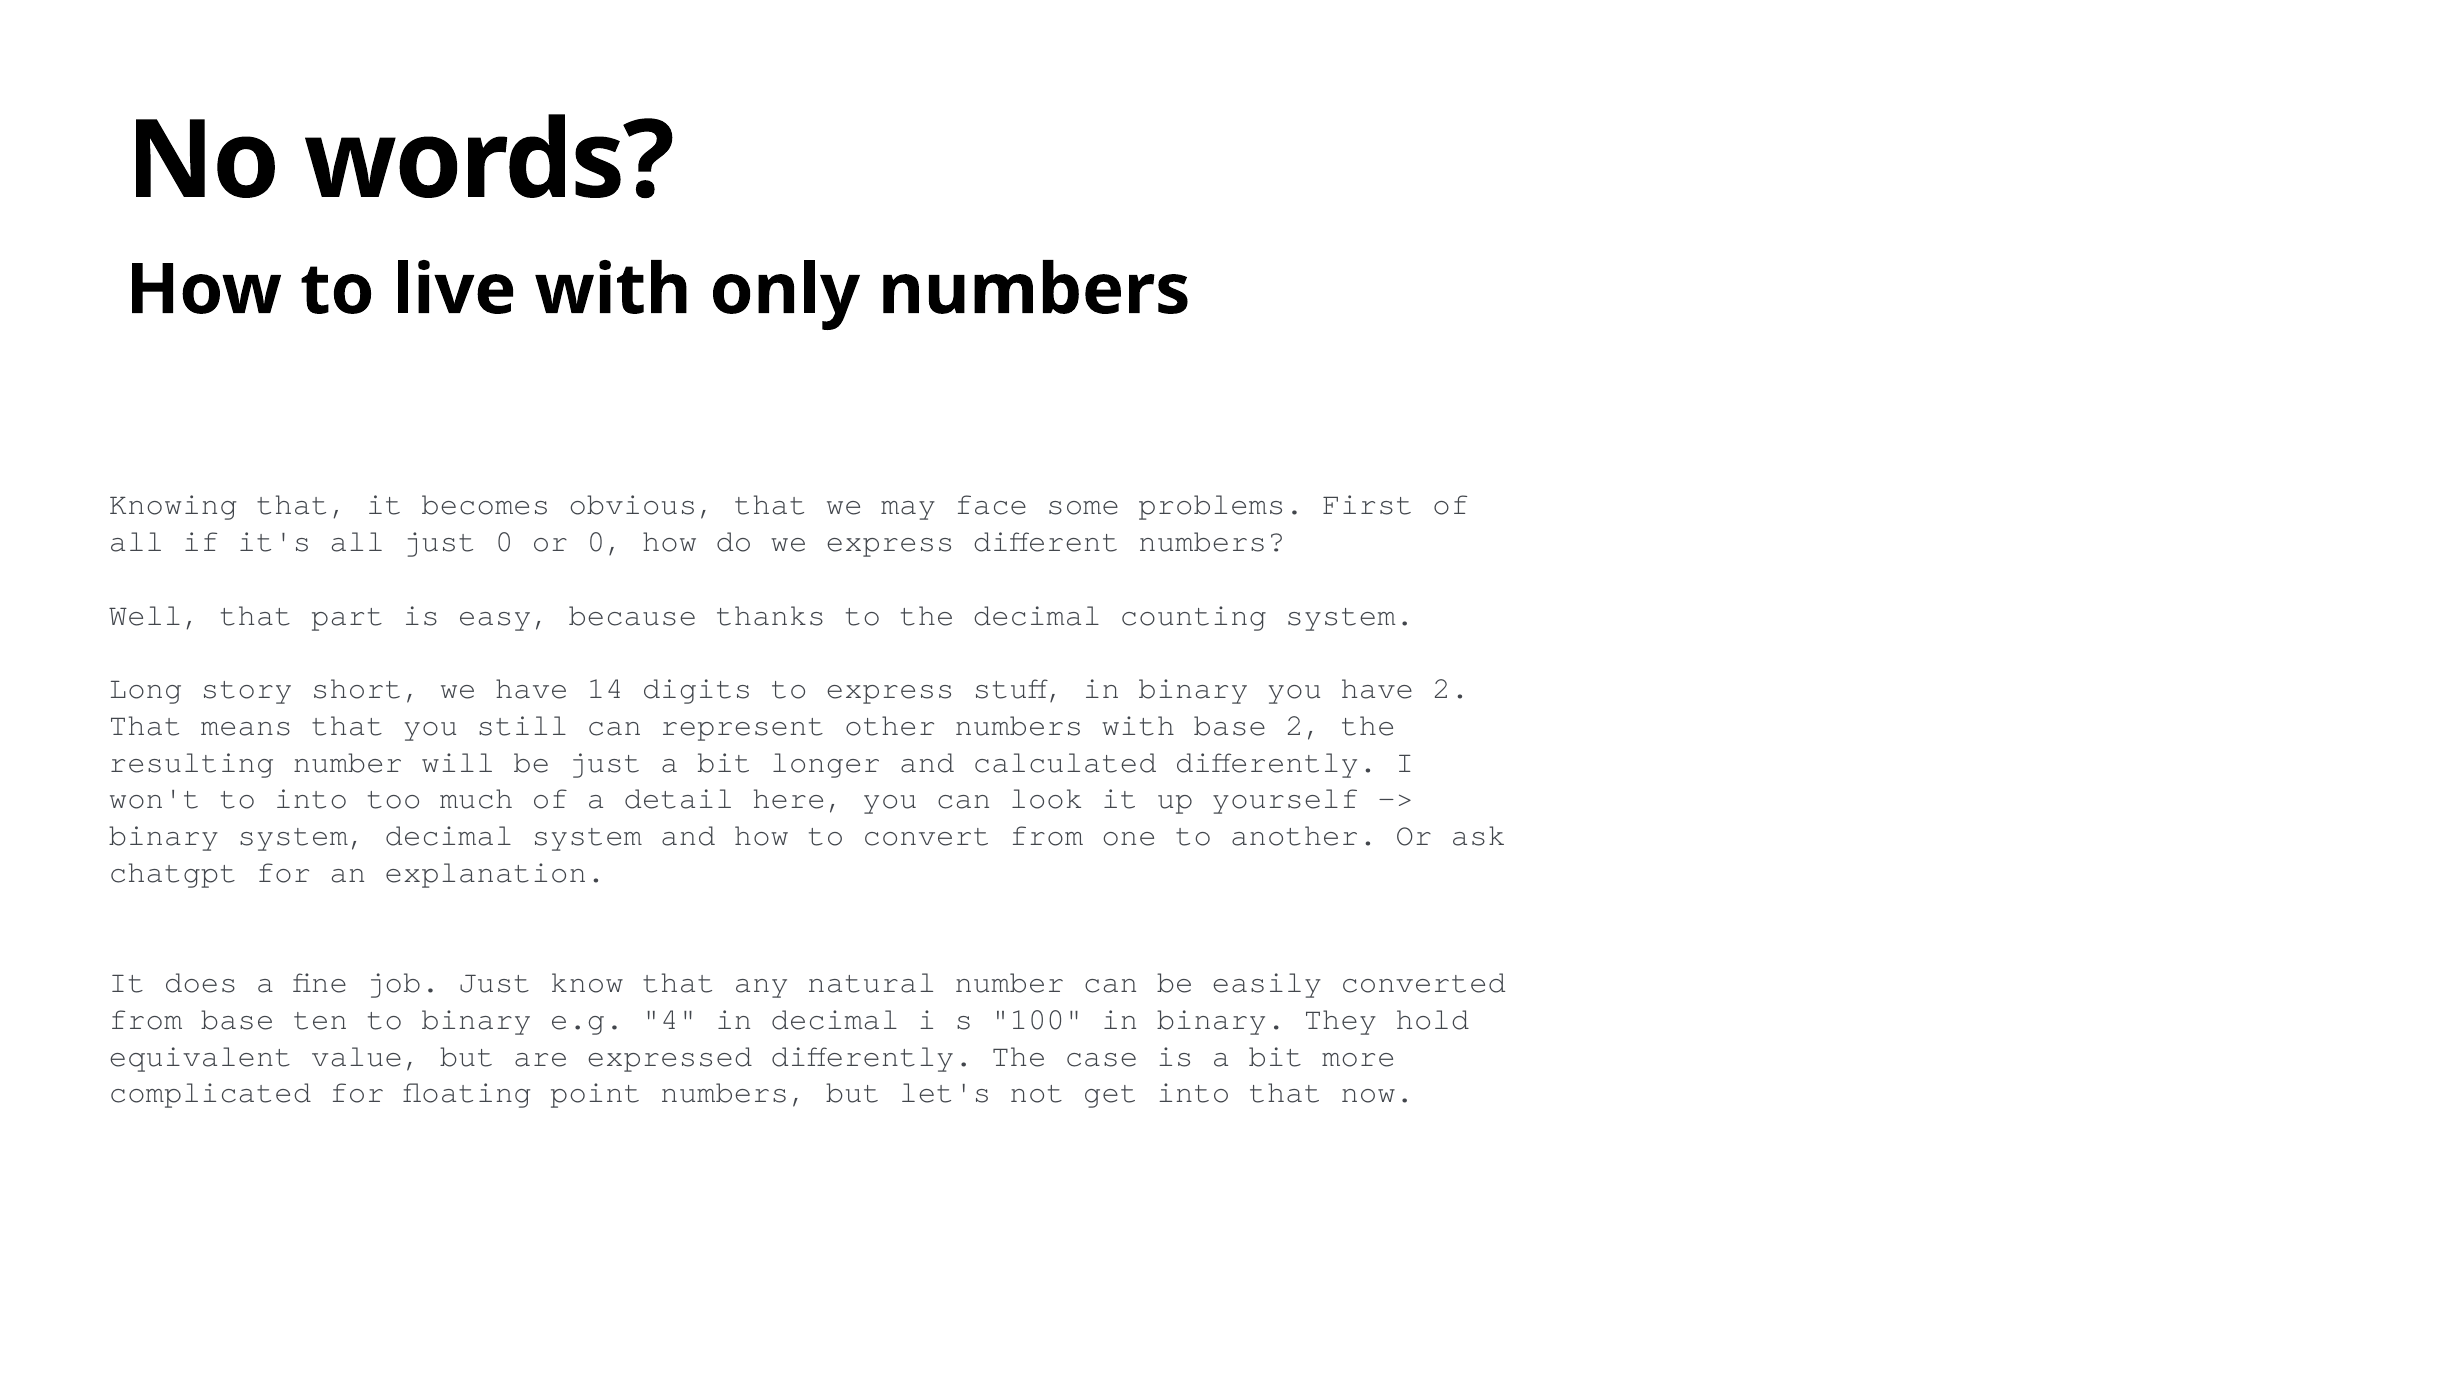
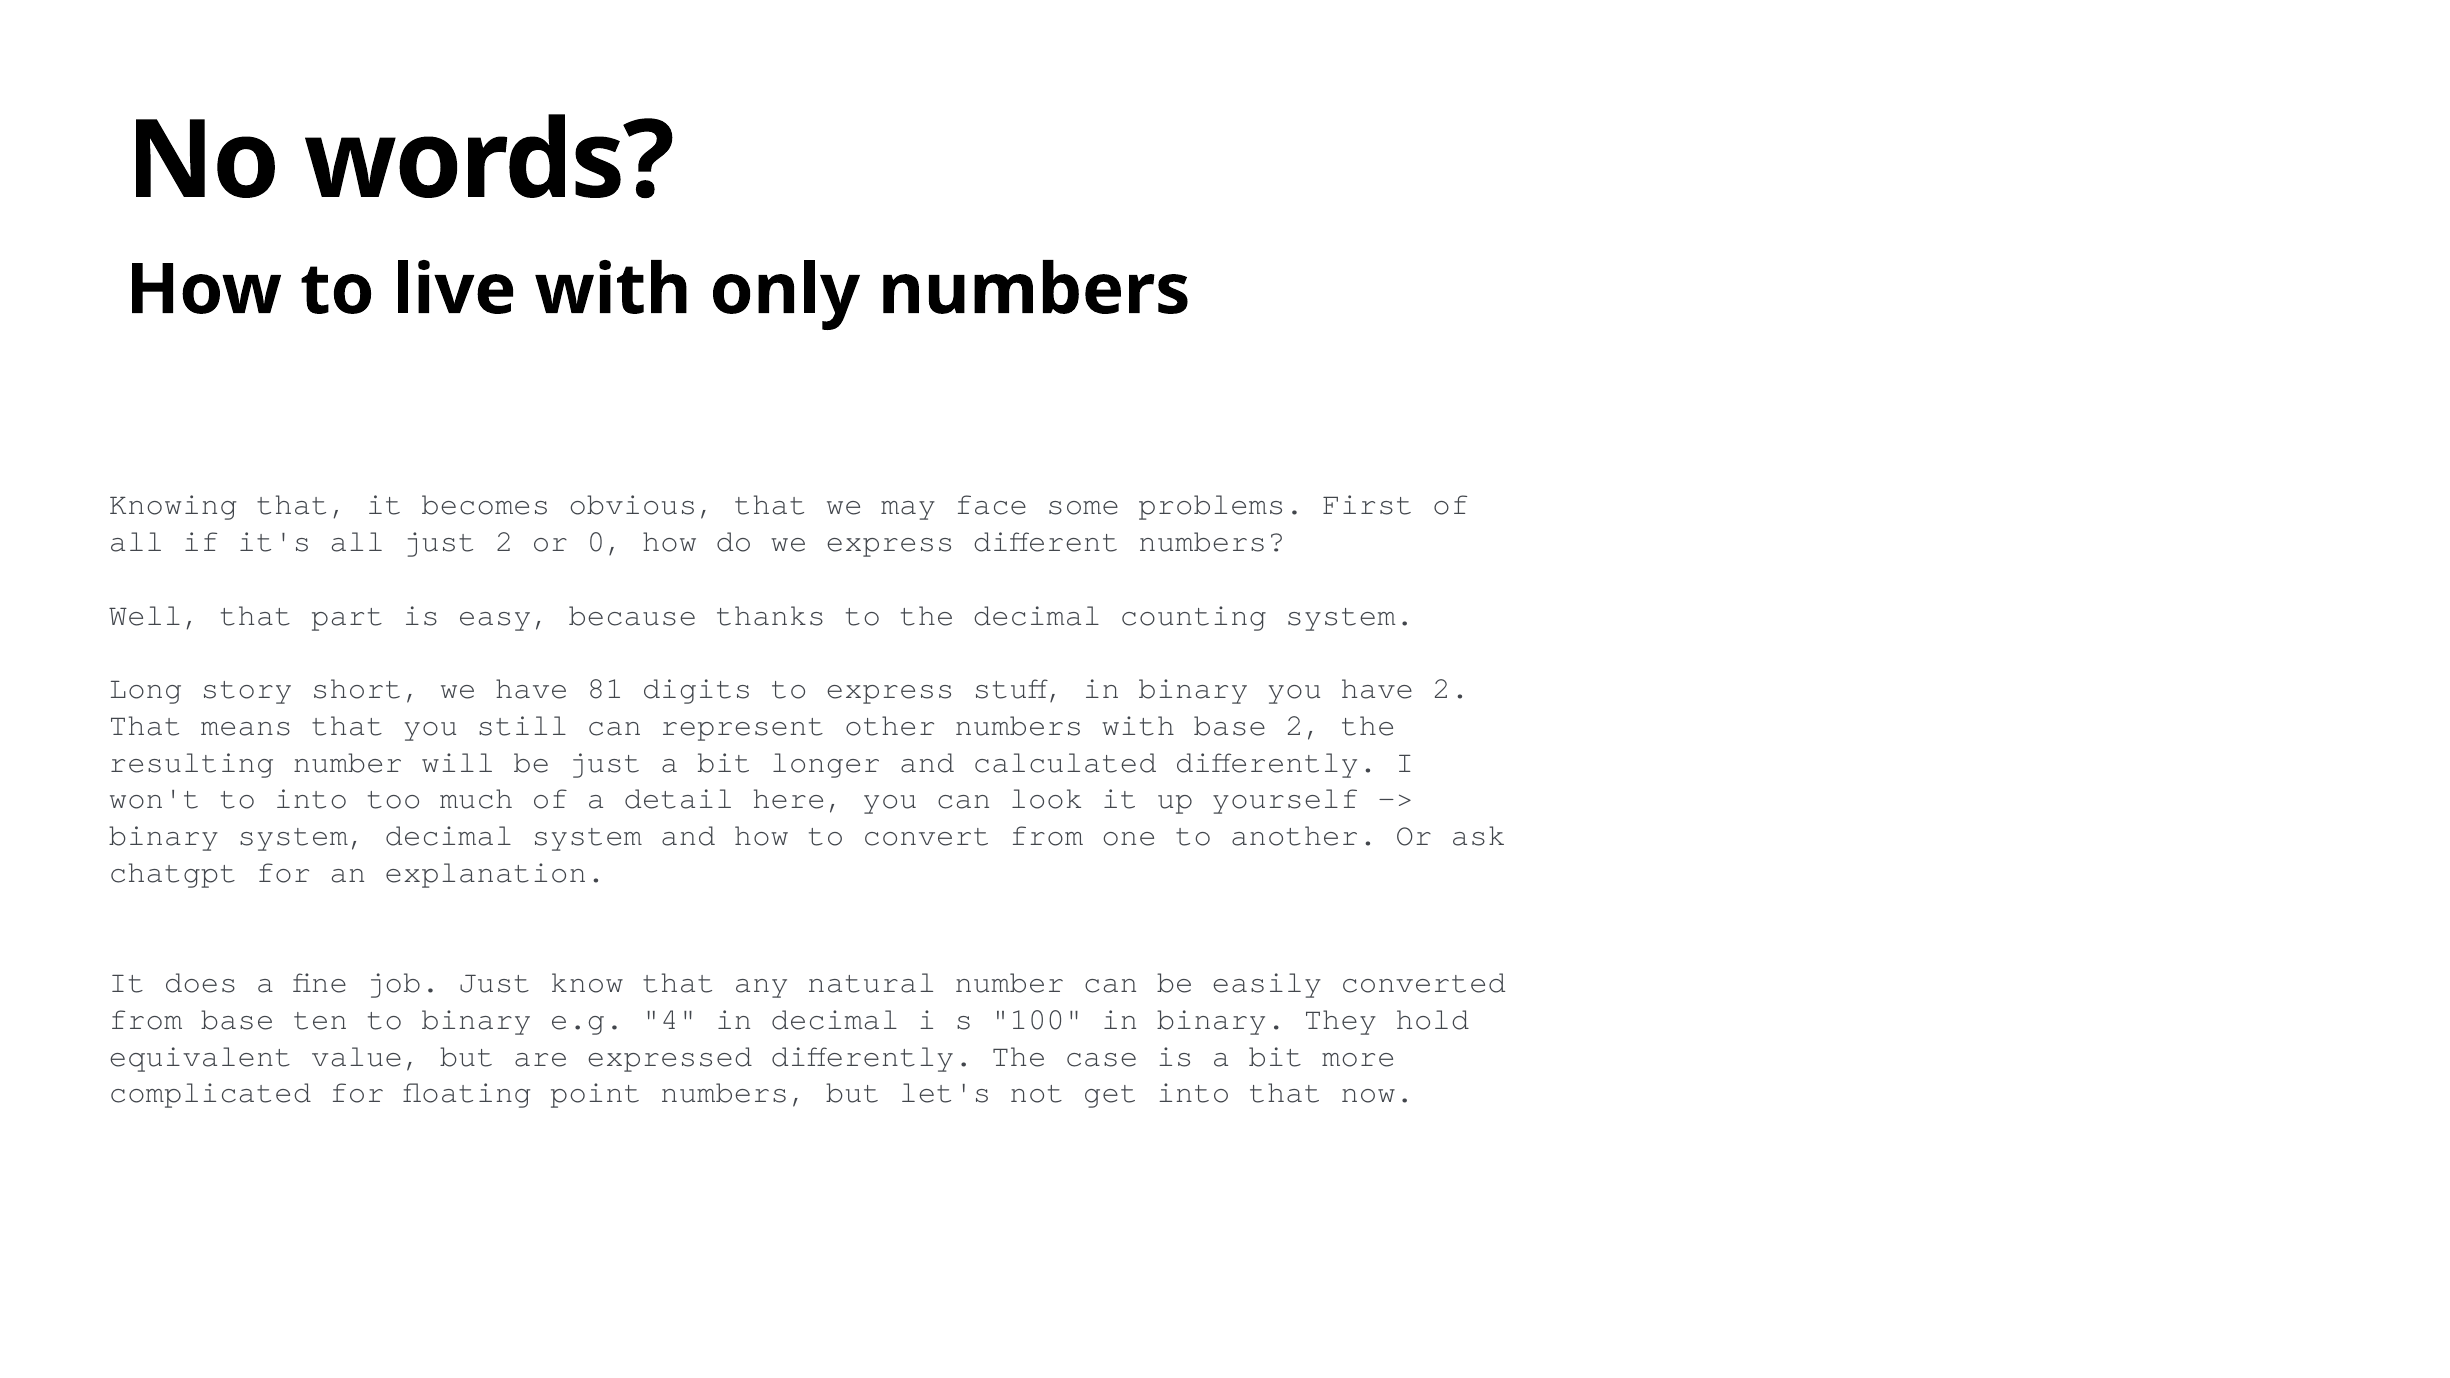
just 0: 0 -> 2 (504, 542)
14: 14 -> 81 (605, 689)
